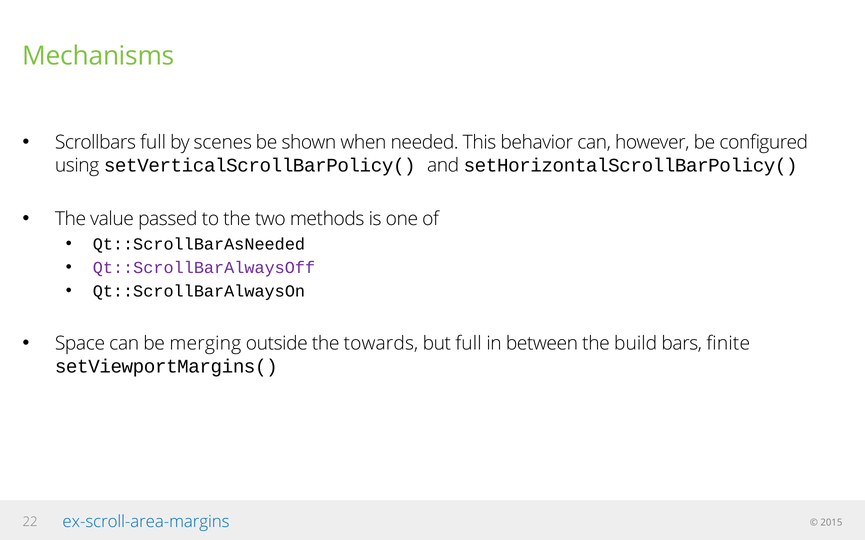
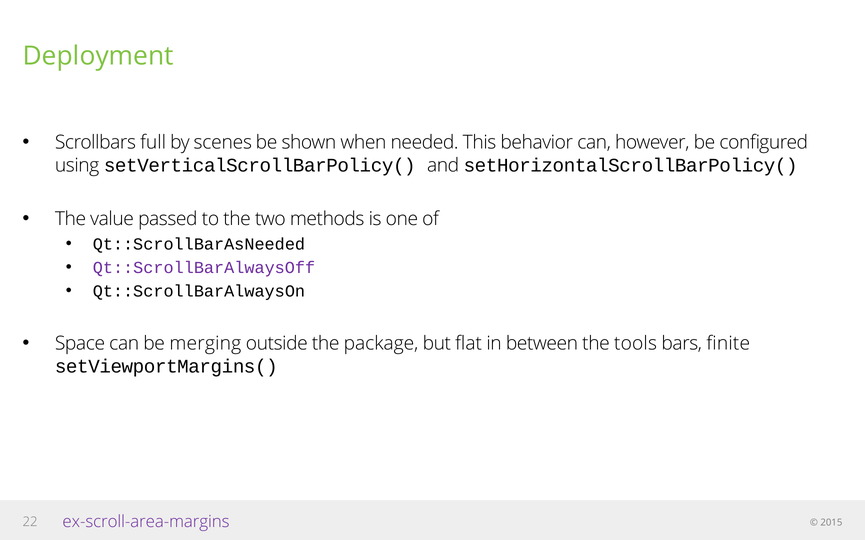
Mechanisms: Mechanisms -> Deployment (98, 56)
towards: towards -> package (381, 344)
but full: full -> flat (469, 344)
build: build -> tools (635, 344)
ex-scroll-area-margins colour: blue -> purple (146, 523)
